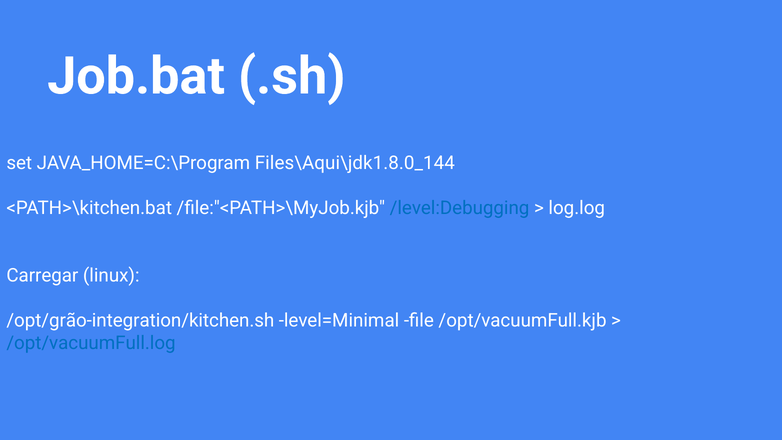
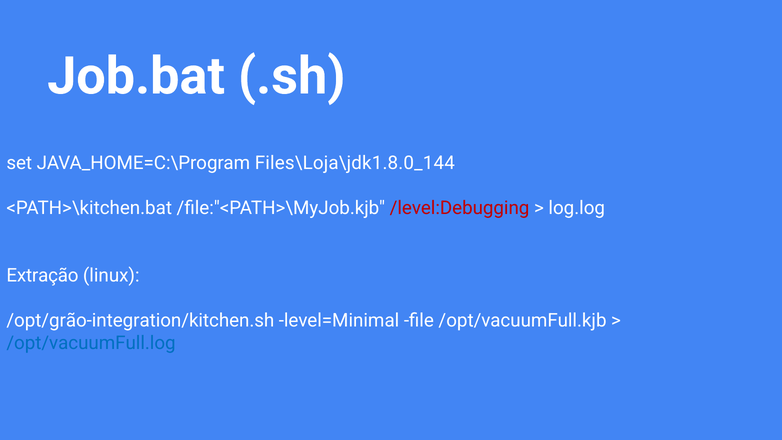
Files\Aqui\jdk1.8.0_144: Files\Aqui\jdk1.8.0_144 -> Files\Loja\jdk1.8.0_144 (355, 163)
/level:Debugging colour: blue -> red (460, 208)
Carregar: Carregar -> Extração (42, 276)
